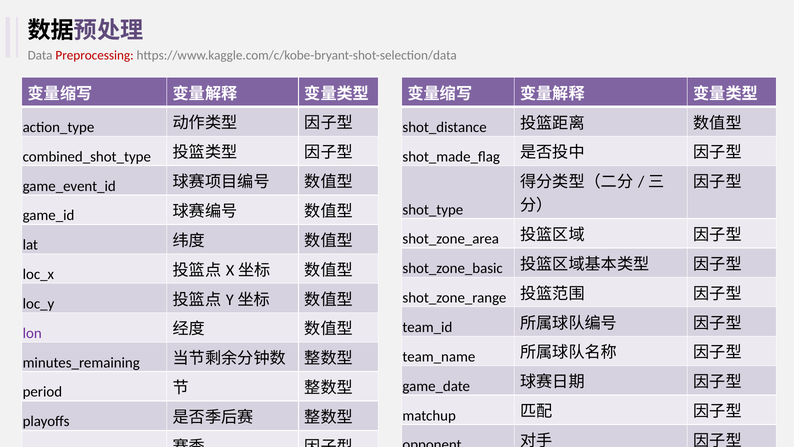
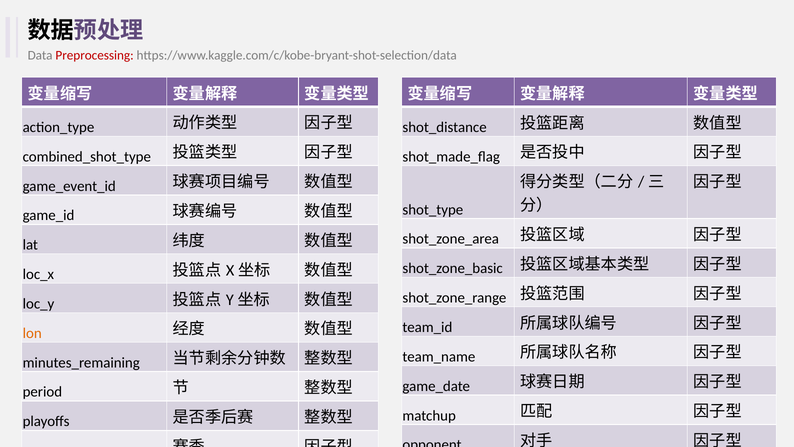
lon colour: purple -> orange (32, 333)
